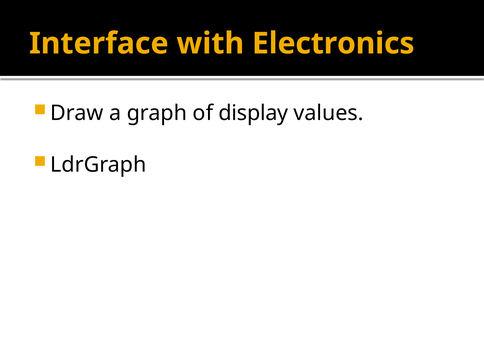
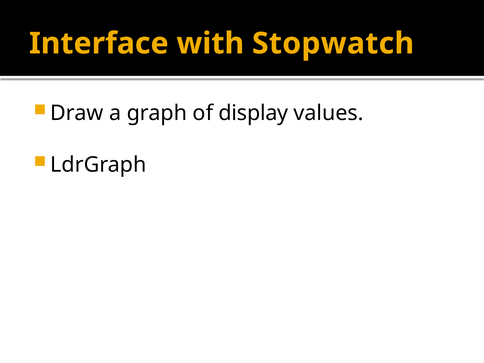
Electronics: Electronics -> Stopwatch (333, 43)
